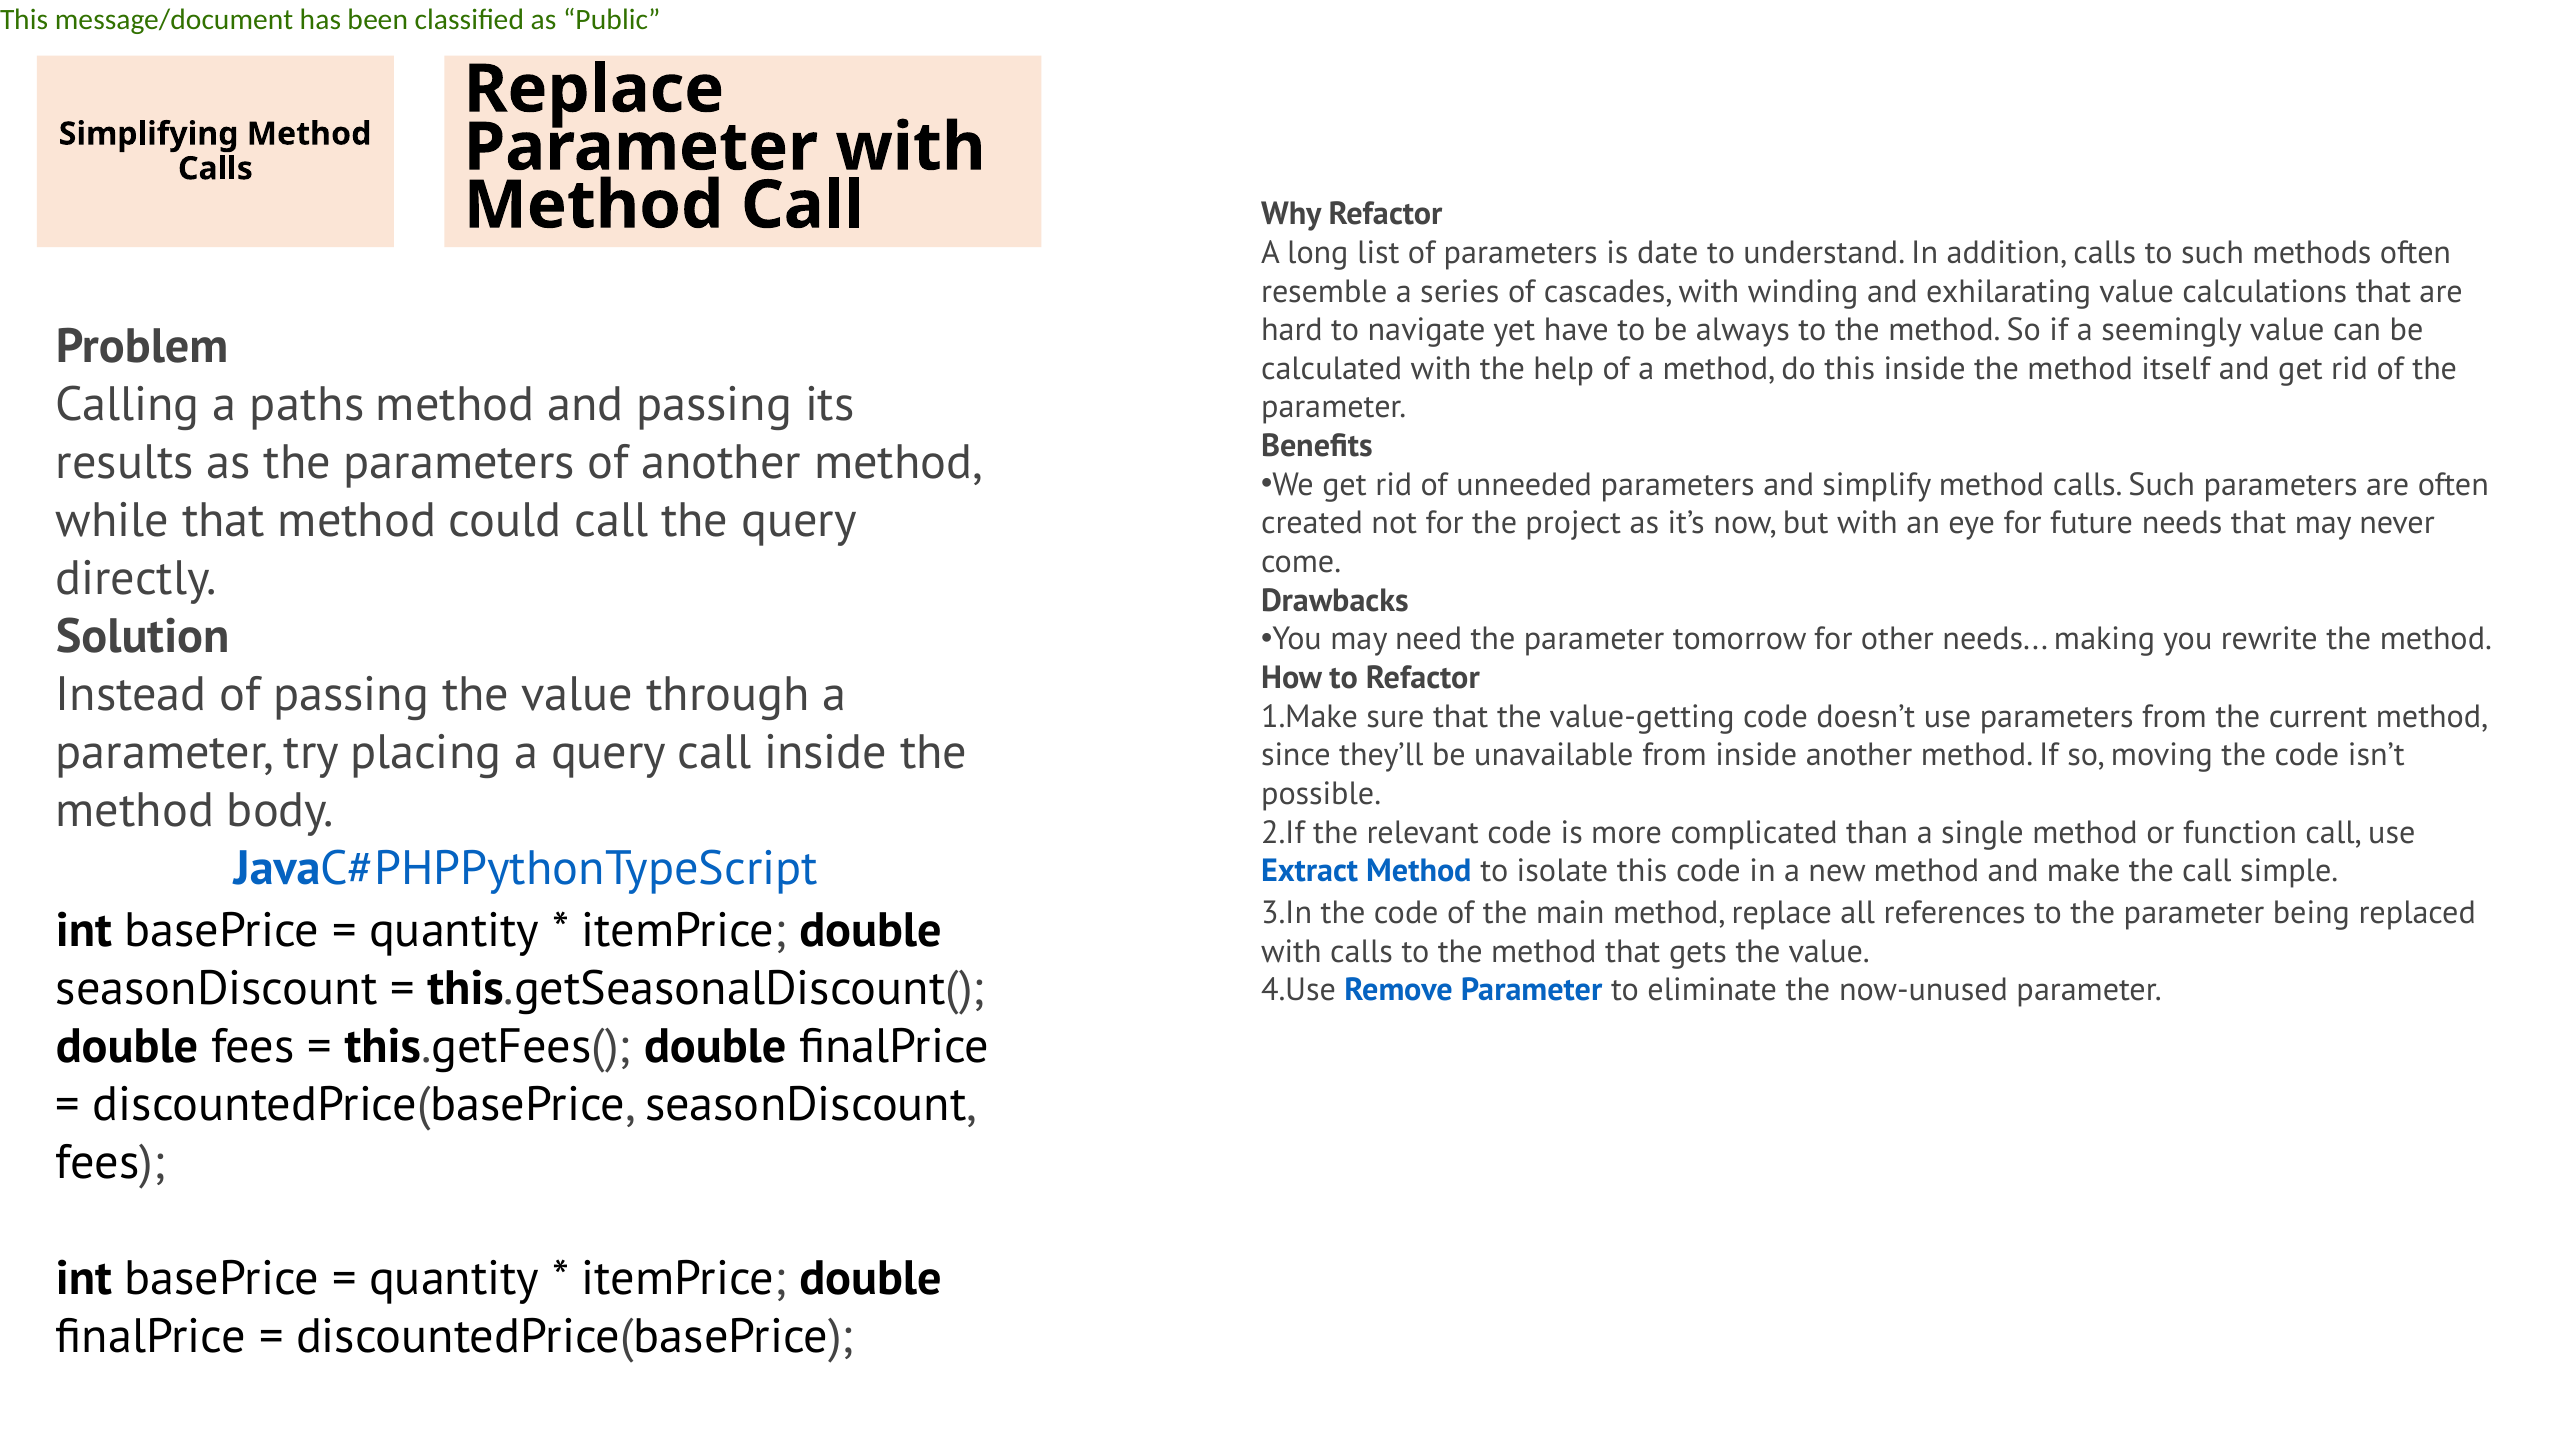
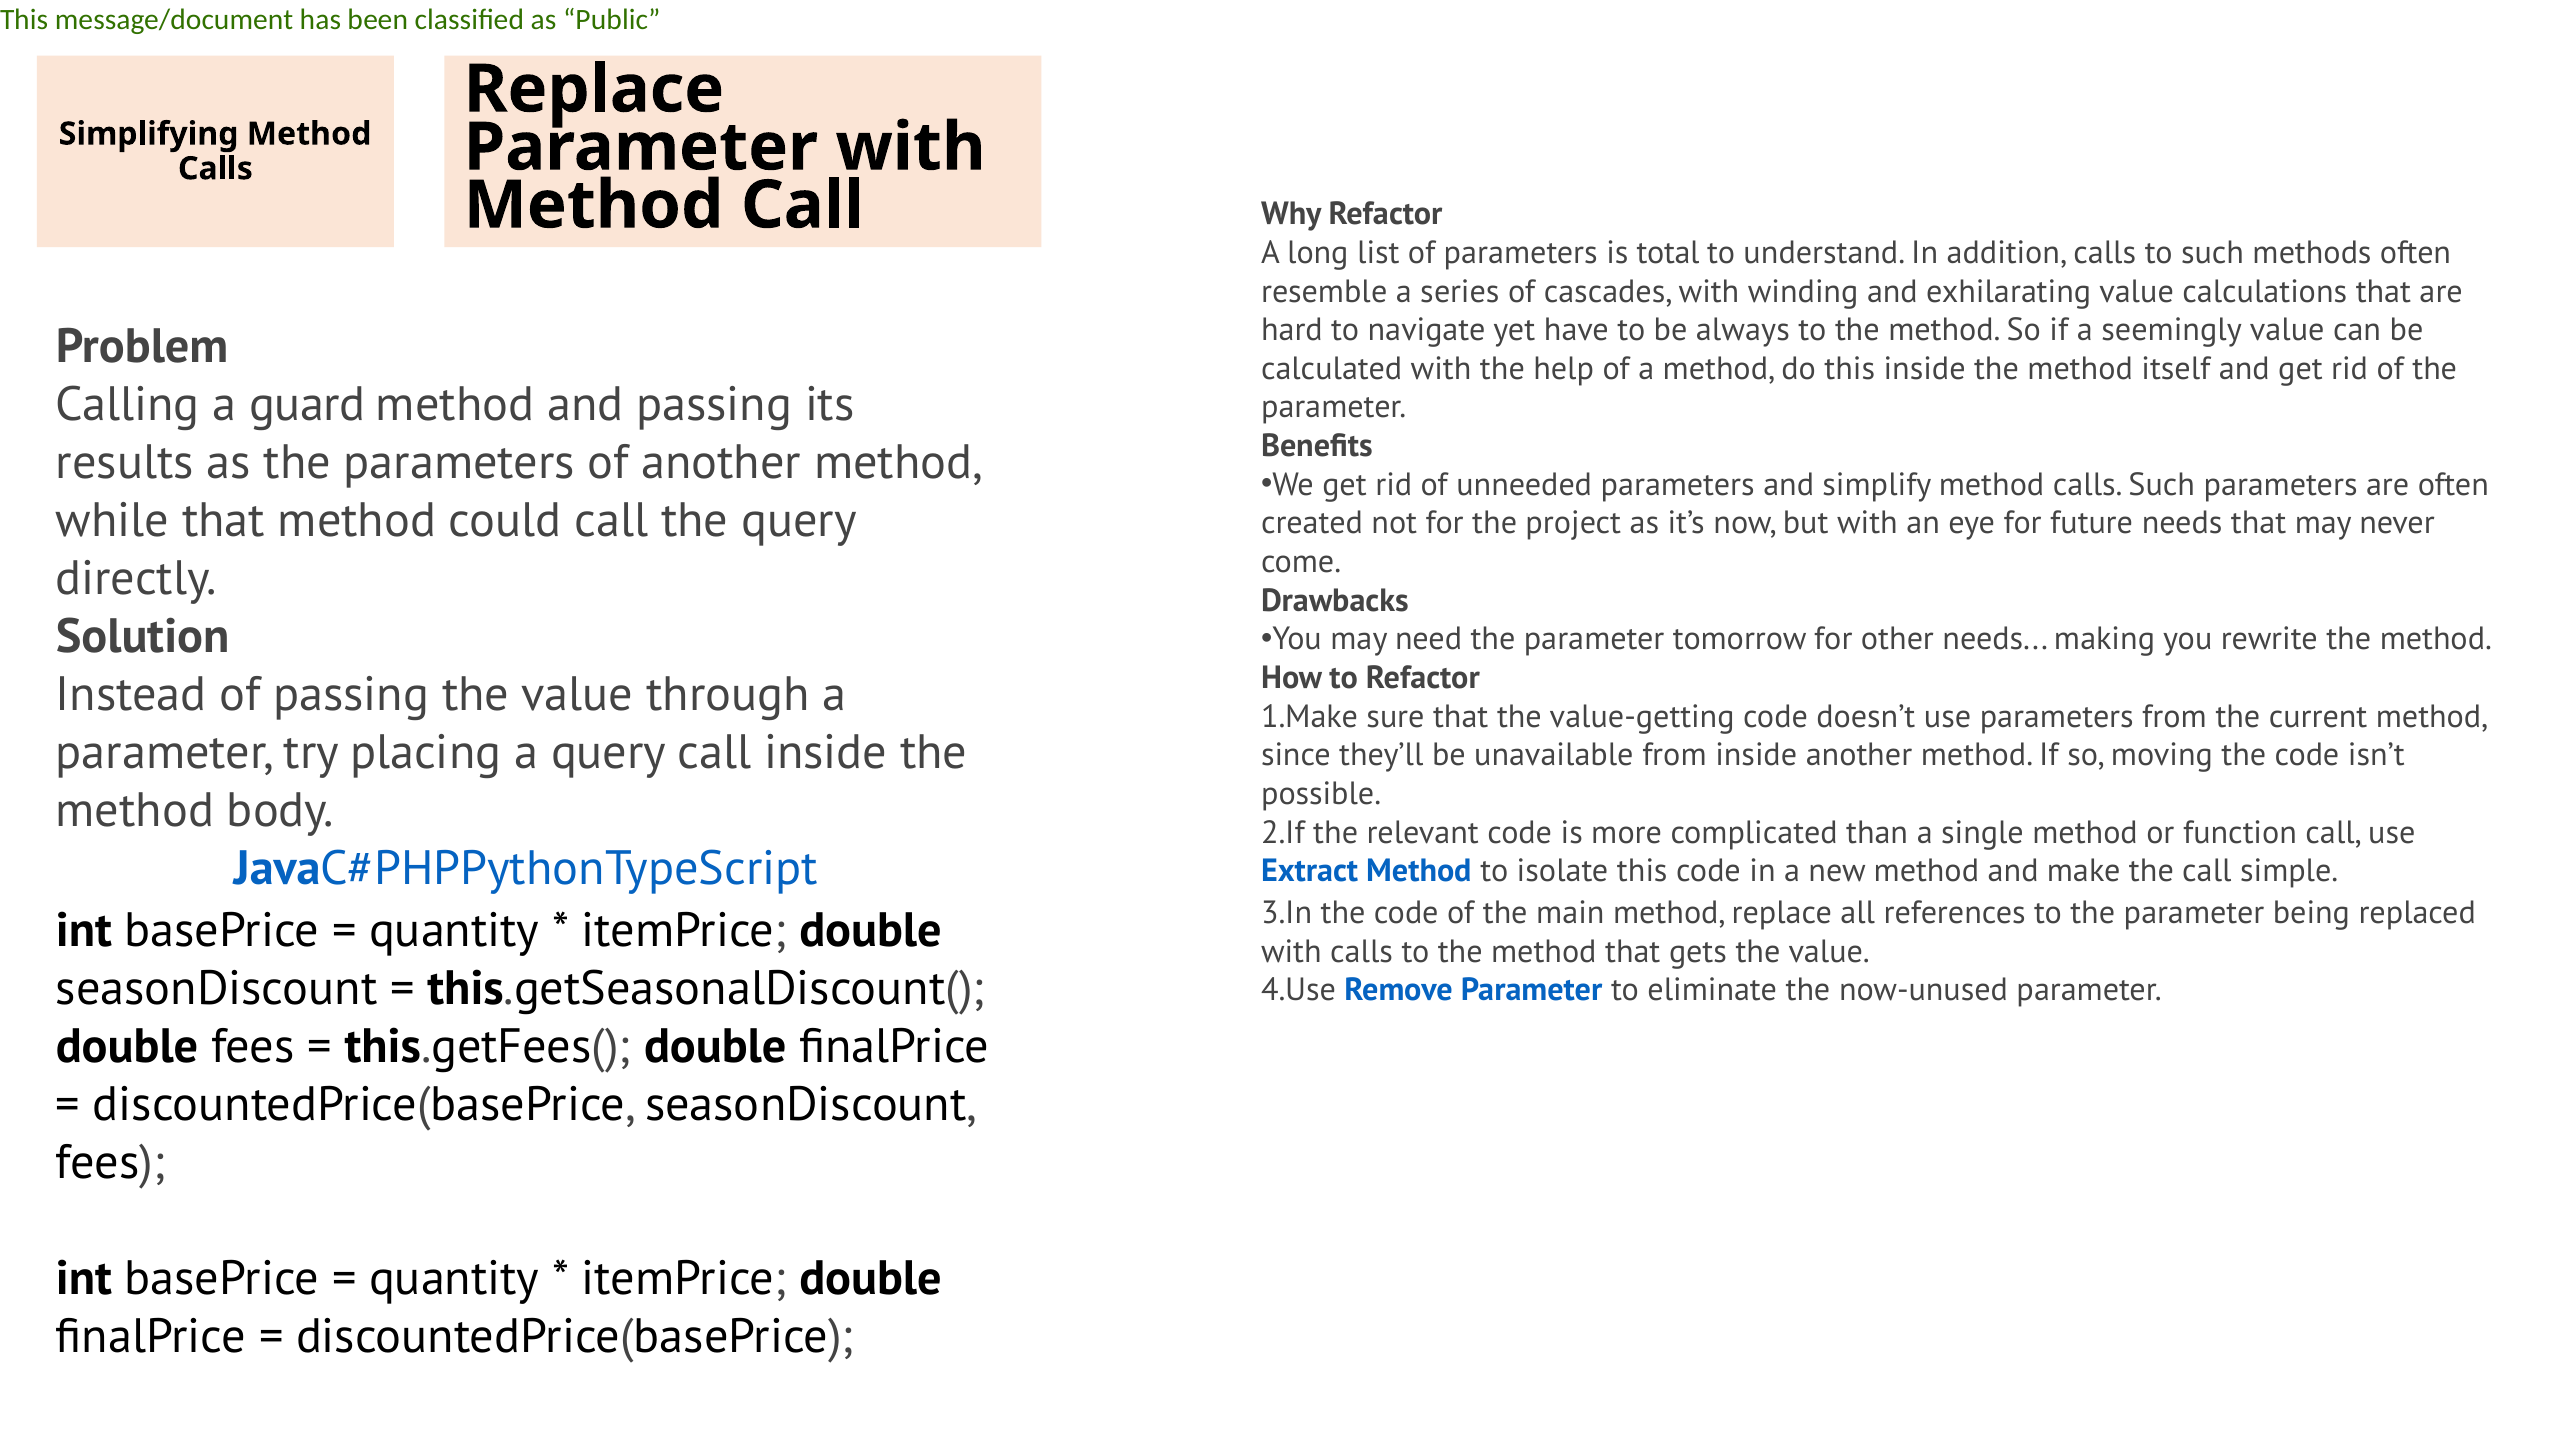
date: date -> total (1668, 253)
paths: paths -> guard (307, 405)
